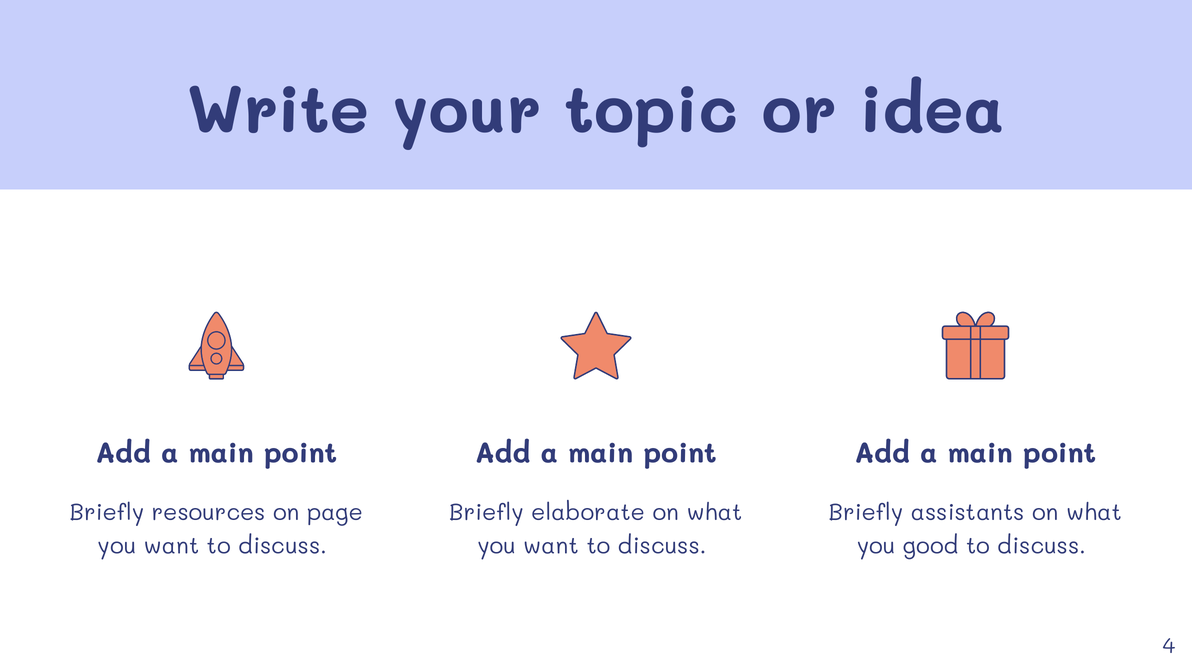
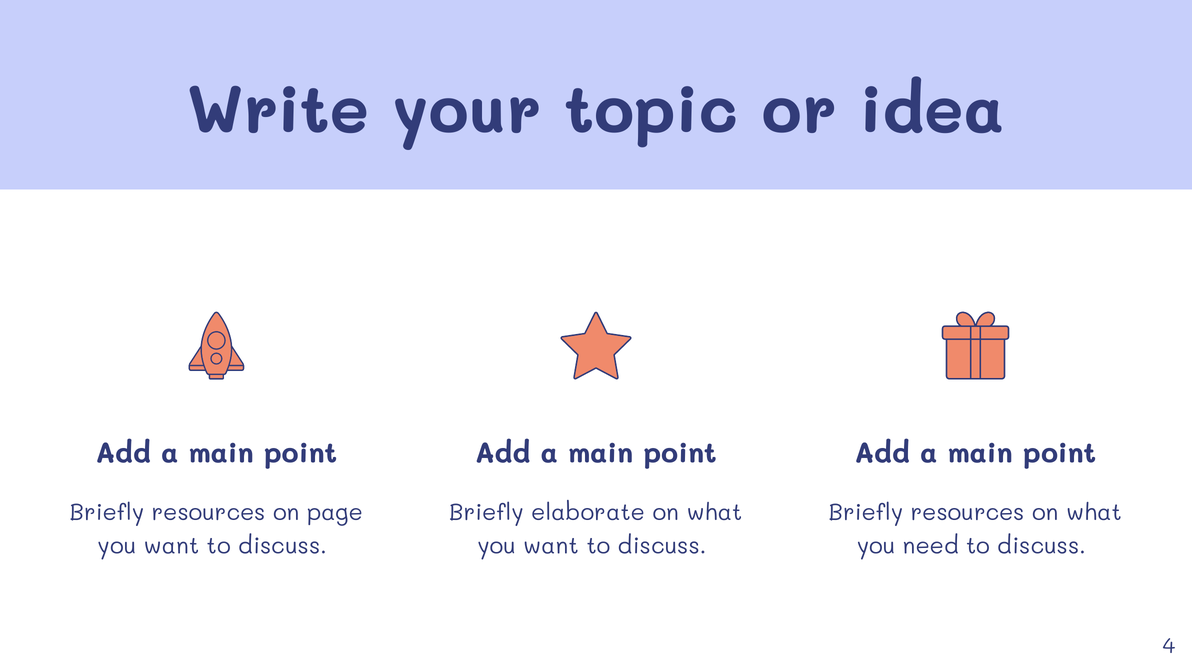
assistants: assistants -> resources (968, 512)
good: good -> need (931, 546)
